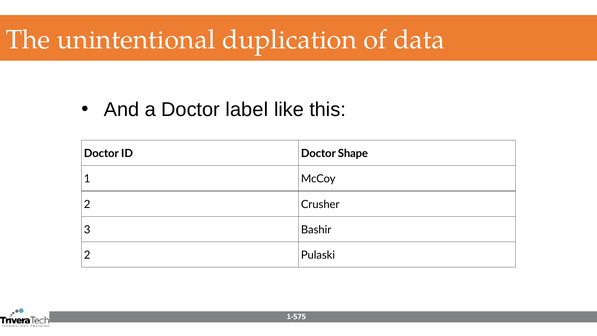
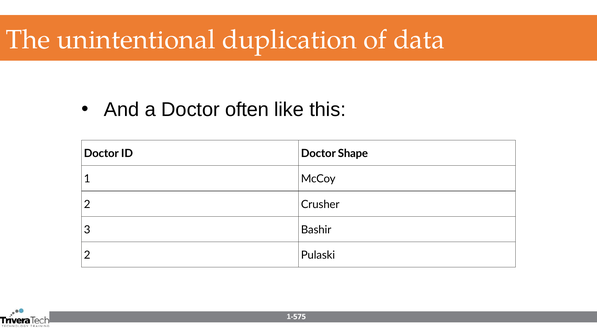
label: label -> often (247, 110)
